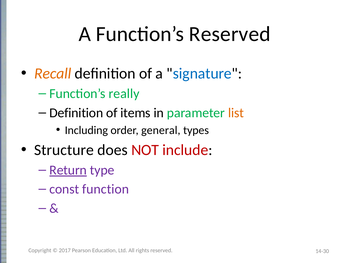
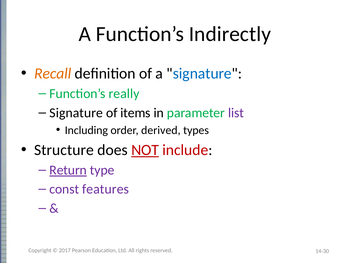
Function’s Reserved: Reserved -> Indirectly (230, 34)
Definition: Definition -> Signature (76, 113)
list colour: orange -> purple (236, 113)
general: general -> derived (161, 130)
NOT underline: none -> present (145, 150)
function: function -> features (106, 189)
